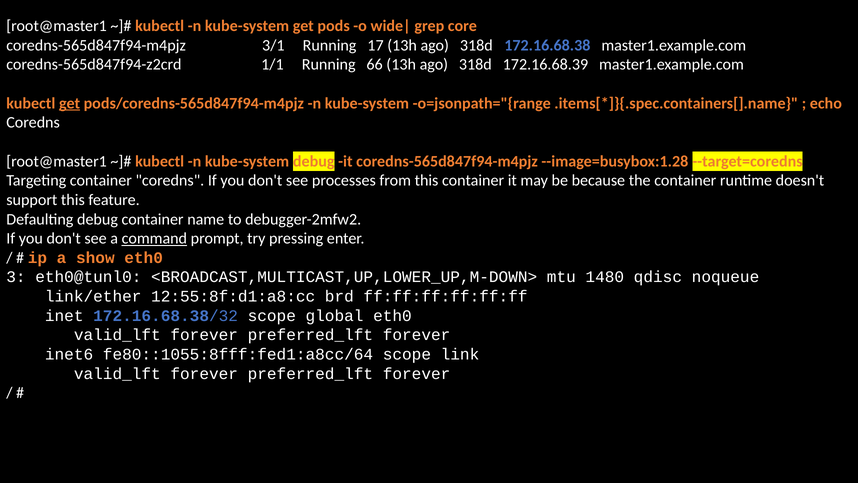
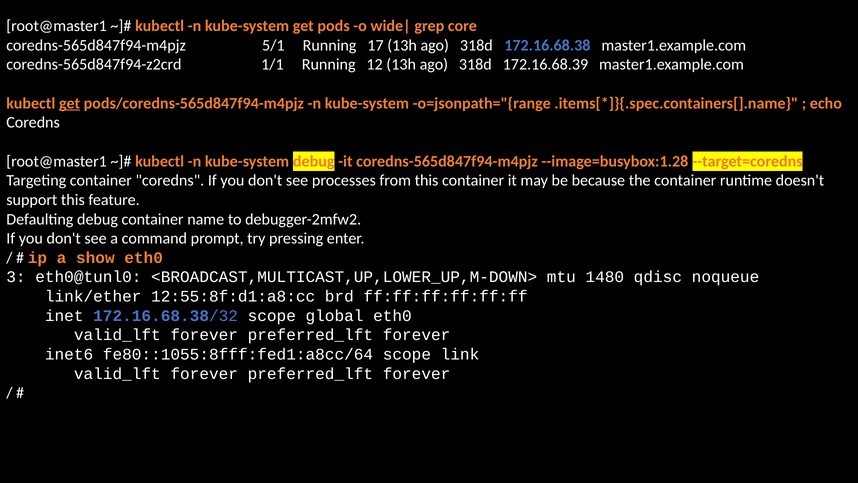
3/1: 3/1 -> 5/1 (273, 45)
66: 66 -> 12 (375, 65)
command underline: present -> none (154, 238)
